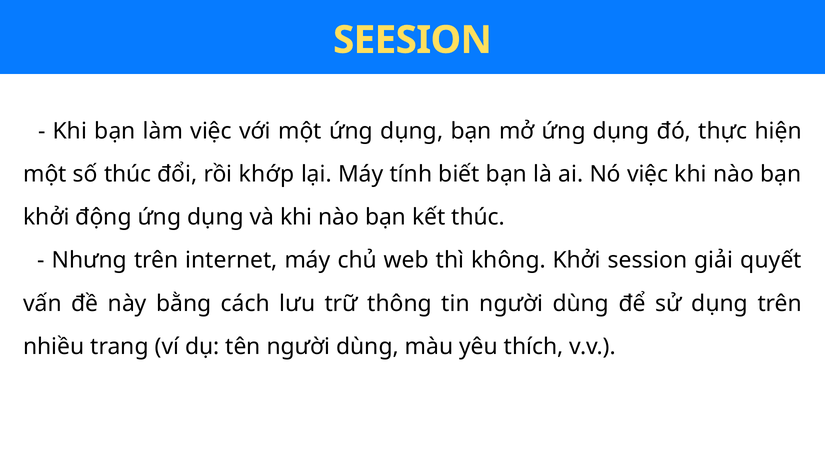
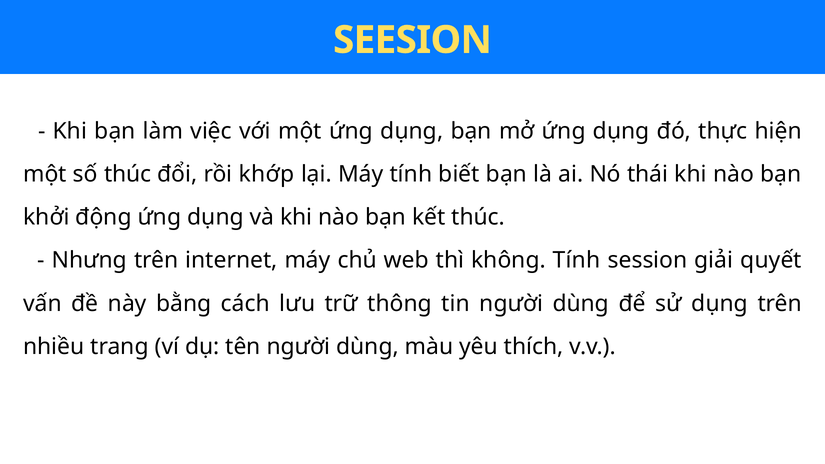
Nó việc: việc -> thái (648, 174)
không Khởi: Khởi -> Tính (577, 260)
